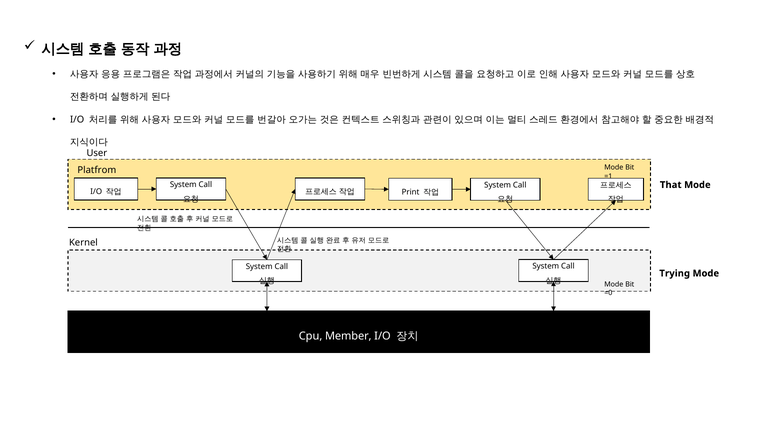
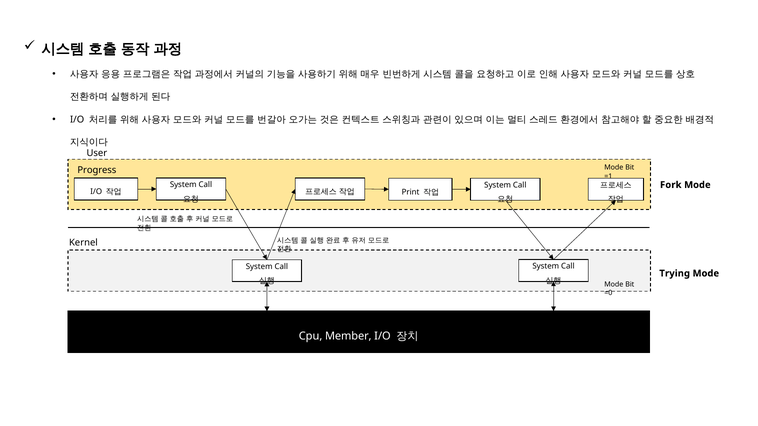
Platfrom: Platfrom -> Progress (97, 170)
That: That -> Fork (671, 185)
